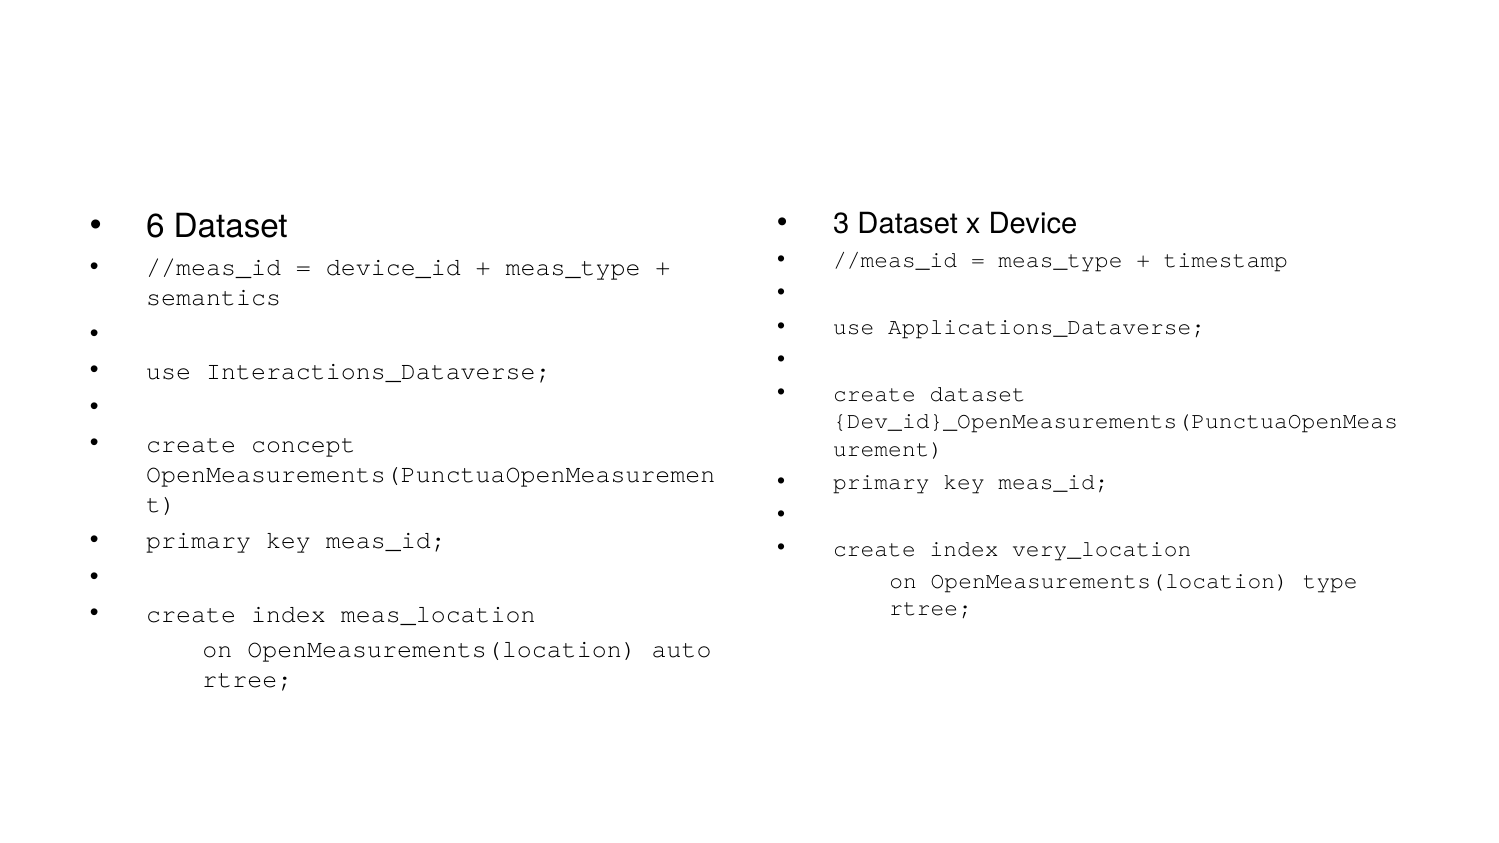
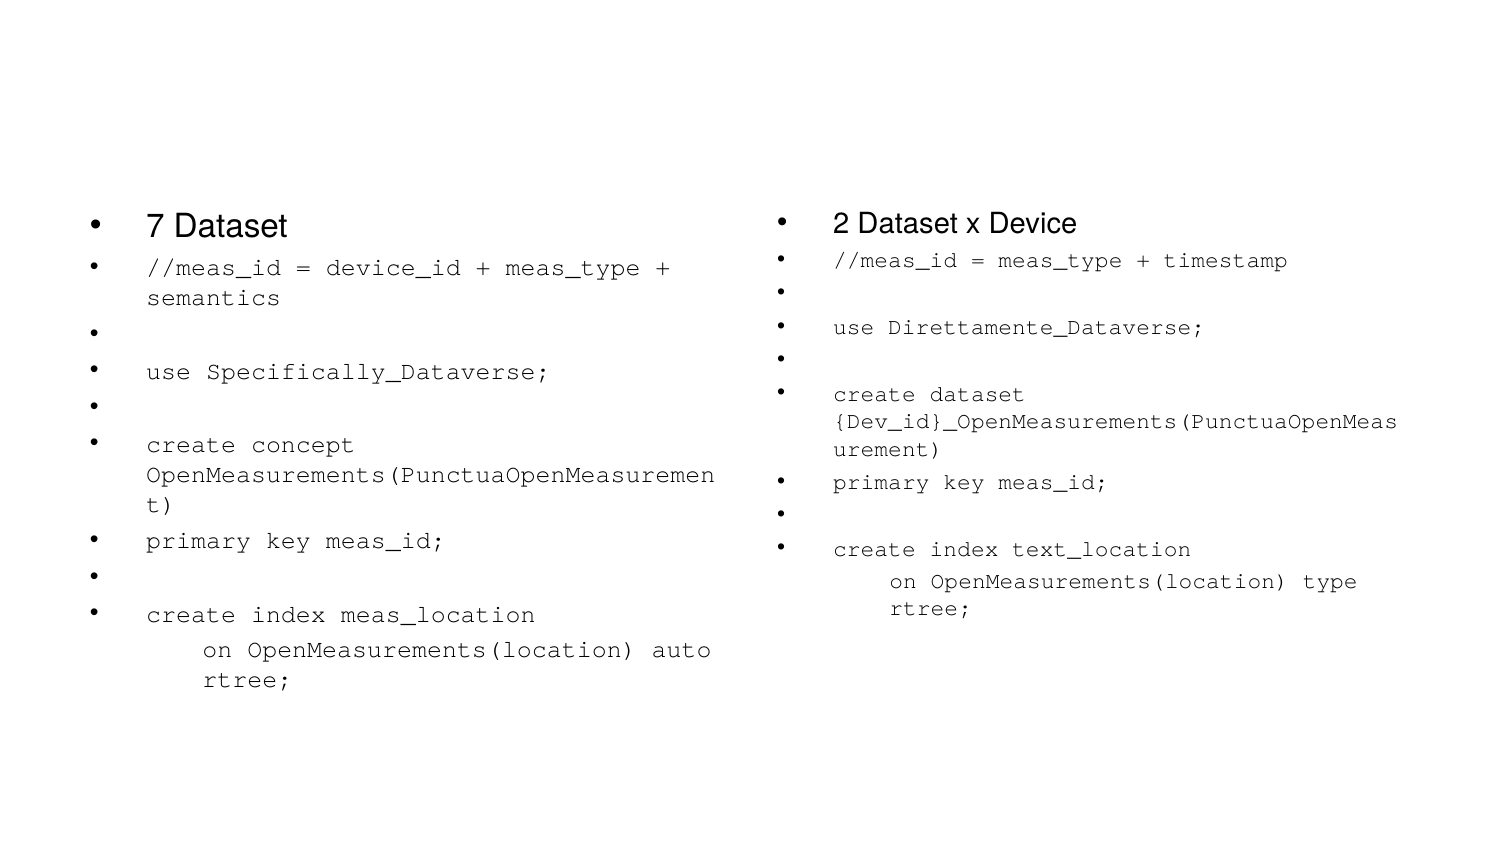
3: 3 -> 2 (841, 224)
6: 6 -> 7 (155, 227)
Applications_Dataverse: Applications_Dataverse -> Direttamente_Dataverse (1047, 327)
Interactions_Dataverse: Interactions_Dataverse -> Specifically_Dataverse (378, 371)
very_location: very_location -> text_location (1102, 549)
